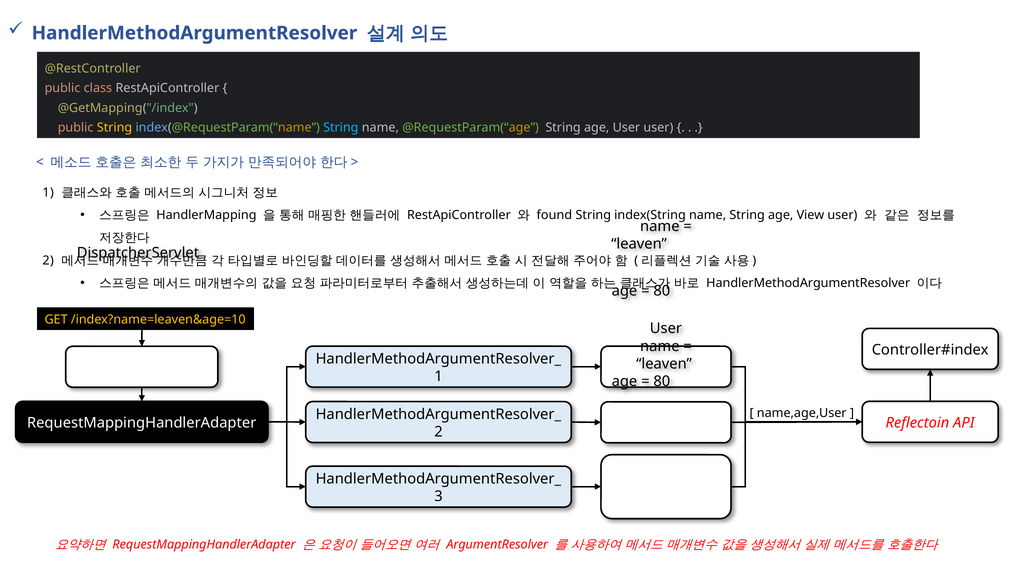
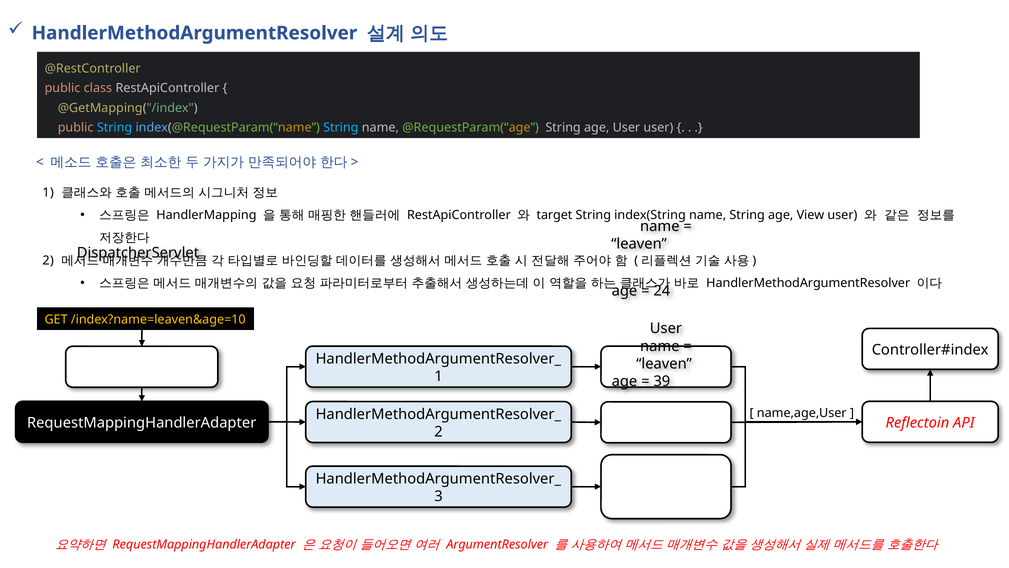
String colour: yellow -> light blue (115, 128)
found: found -> target (554, 215)
80: 80 -> 24 (662, 290)
80: 80 -> 39 (662, 381)
